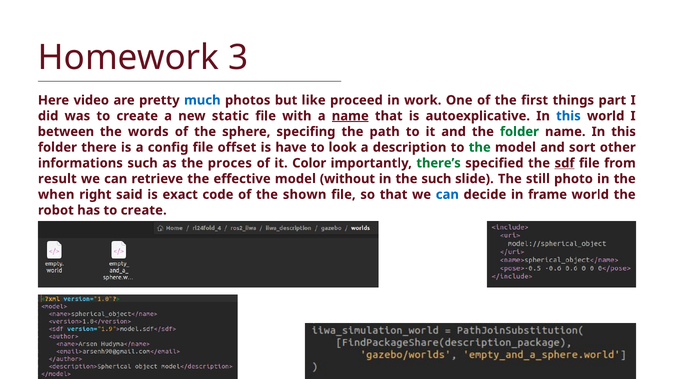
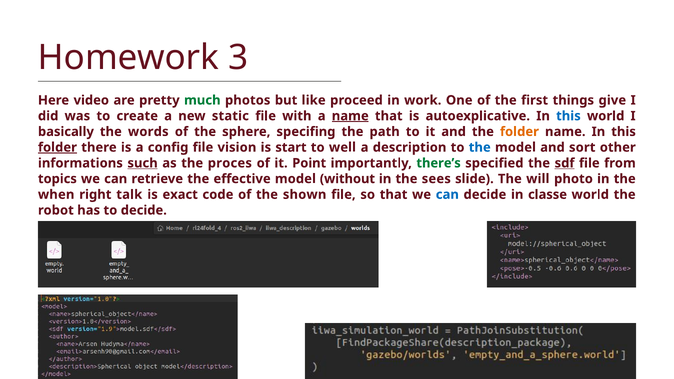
much colour: blue -> green (202, 100)
part: part -> give (612, 100)
between: between -> basically (66, 132)
folder colour: green -> orange (519, 132)
folder underline: none -> present (57, 147)
offset: offset -> vision (237, 147)
have: have -> start (291, 147)
look: look -> well (343, 147)
the colour: green -> blue (480, 147)
such underline: none -> present (143, 163)
Color: Color -> Point (309, 163)
result: result -> topics (57, 179)
the such: such -> sees (436, 179)
still: still -> will (538, 179)
said: said -> talk (129, 195)
frame: frame -> classe (548, 195)
has to create: create -> decide (144, 210)
